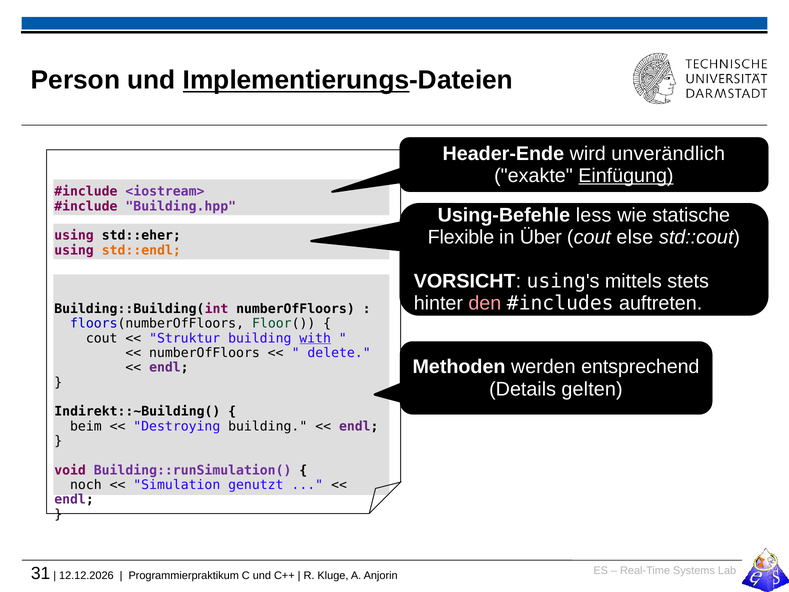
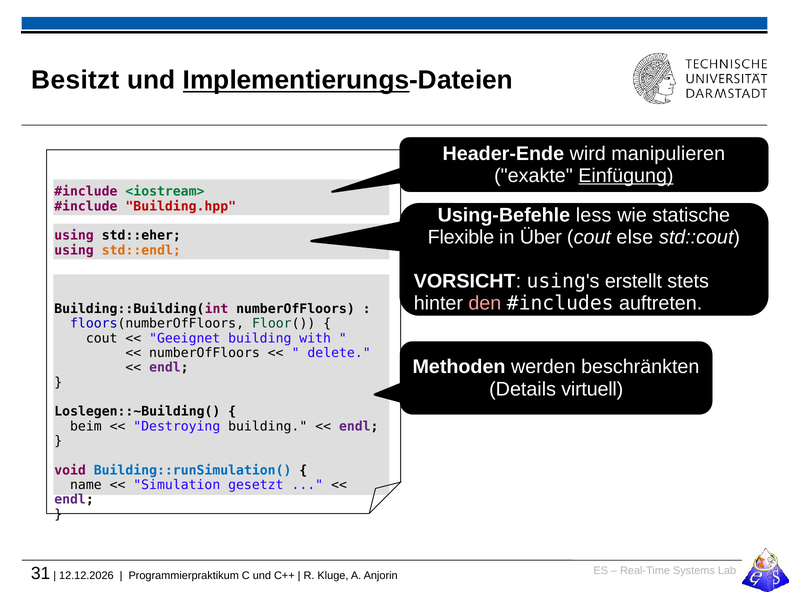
Person: Person -> Besitzt (75, 80)
unverändlich: unverändlich -> manipulieren (668, 154)
<iostream> colour: purple -> green (165, 191)
Building.hpp colour: purple -> red (181, 206)
mittels: mittels -> erstellt (633, 281)
Struktur: Struktur -> Geeignet (185, 338)
with underline: present -> none (315, 338)
entsprechend: entsprechend -> beschränkten (640, 367)
gelten: gelten -> virtuell (592, 389)
Indirekt::~Building(: Indirekt::~Building( -> Loslegen::~Building( (137, 411)
Building::runSimulation( colour: purple -> blue (193, 470)
noch: noch -> name (86, 485)
genutzt: genutzt -> gesetzt (256, 485)
